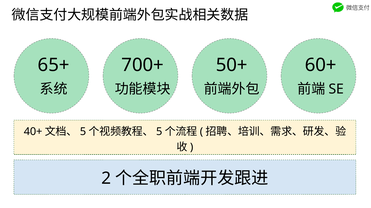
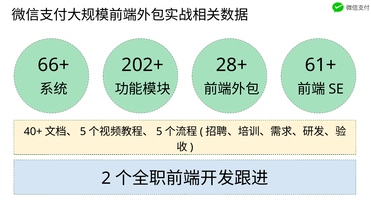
65+: 65+ -> 66+ (54, 65)
700+: 700+ -> 202+ (143, 65)
50+: 50+ -> 28+ (232, 65)
60+: 60+ -> 61+ (321, 65)
